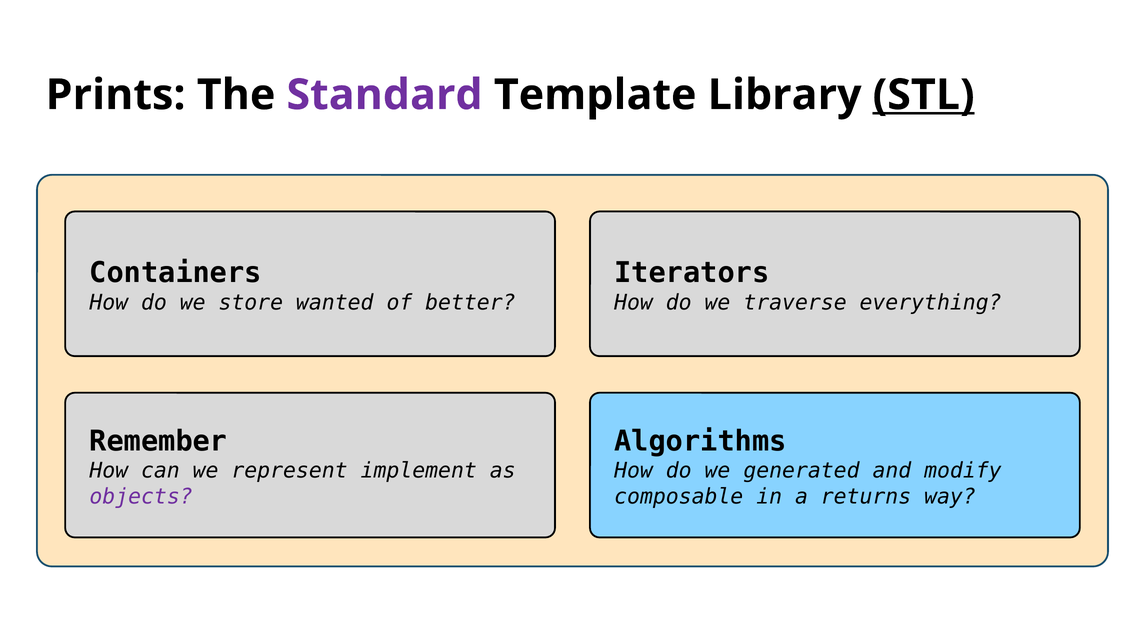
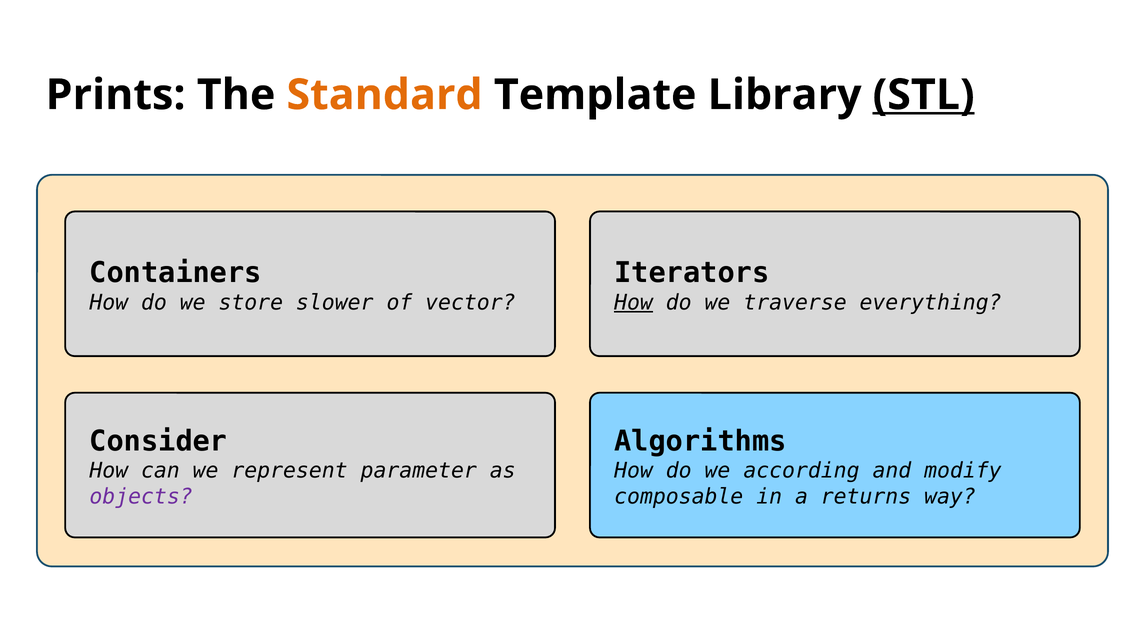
Standard colour: purple -> orange (385, 95)
wanted: wanted -> slower (335, 303)
better: better -> vector (470, 303)
How underline: none -> present (634, 303)
Remember: Remember -> Consider (158, 441)
implement: implement -> parameter (419, 471)
generated: generated -> according (801, 471)
